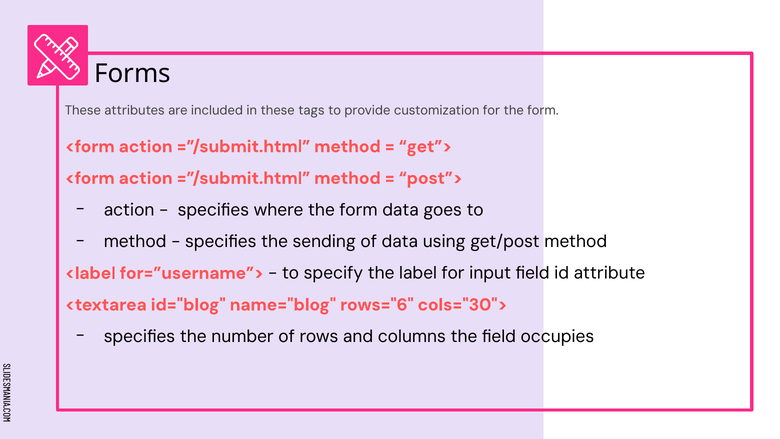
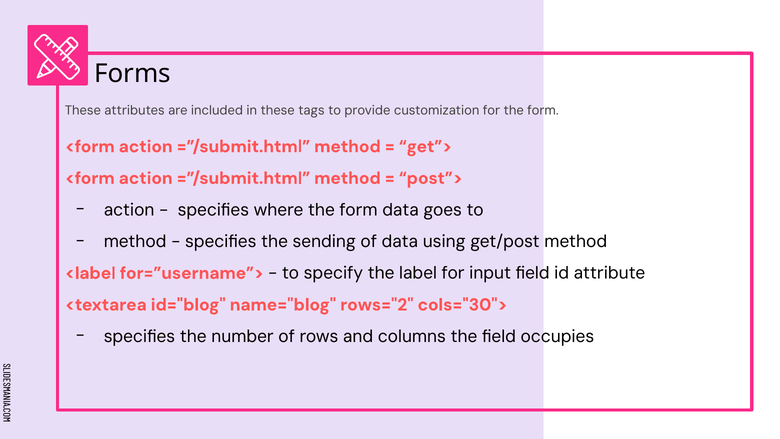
rows="6: rows="6 -> rows="2 (377, 305)
